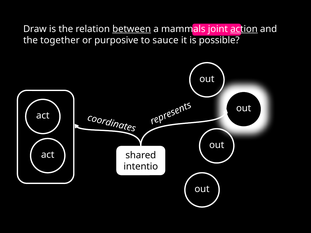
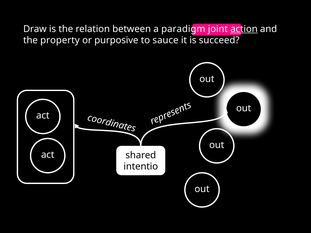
between underline: present -> none (132, 29)
mammals: mammals -> paradigm (183, 29)
together: together -> property (60, 40)
possible: possible -> succeed (219, 40)
